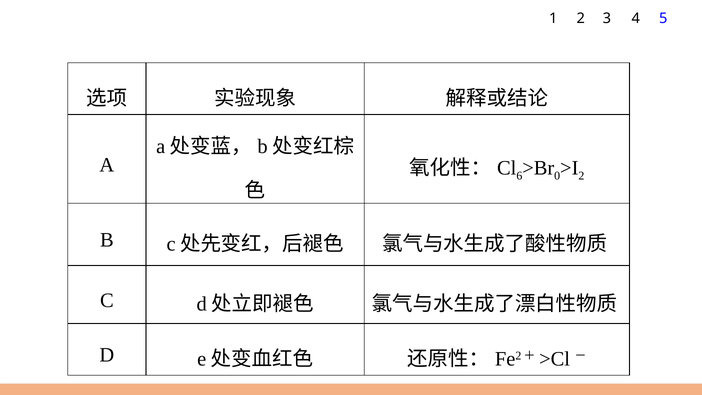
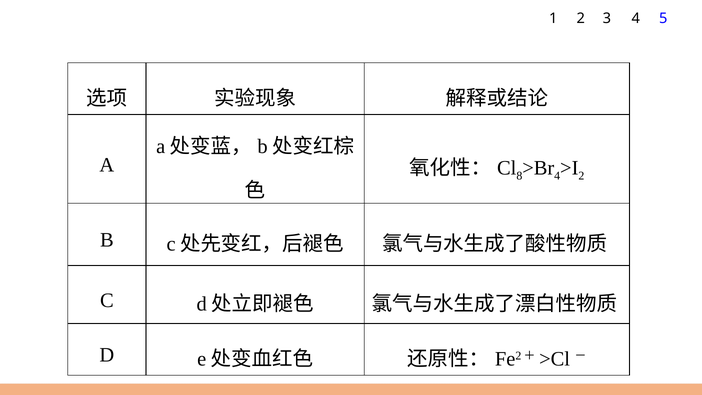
6: 6 -> 8 (519, 176)
0: 0 -> 4 (557, 176)
